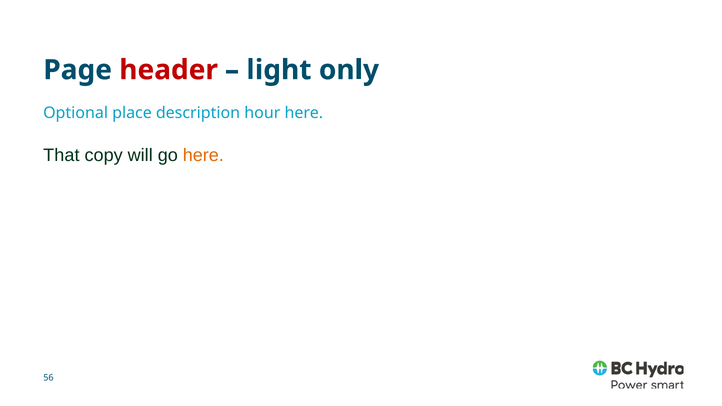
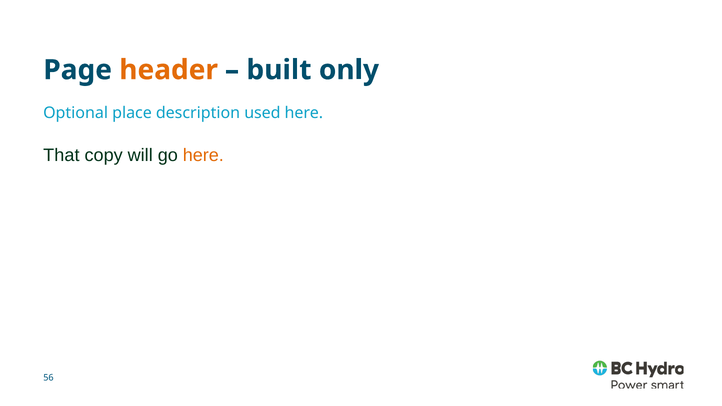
header colour: red -> orange (169, 70)
light: light -> built (279, 70)
hour: hour -> used (262, 113)
